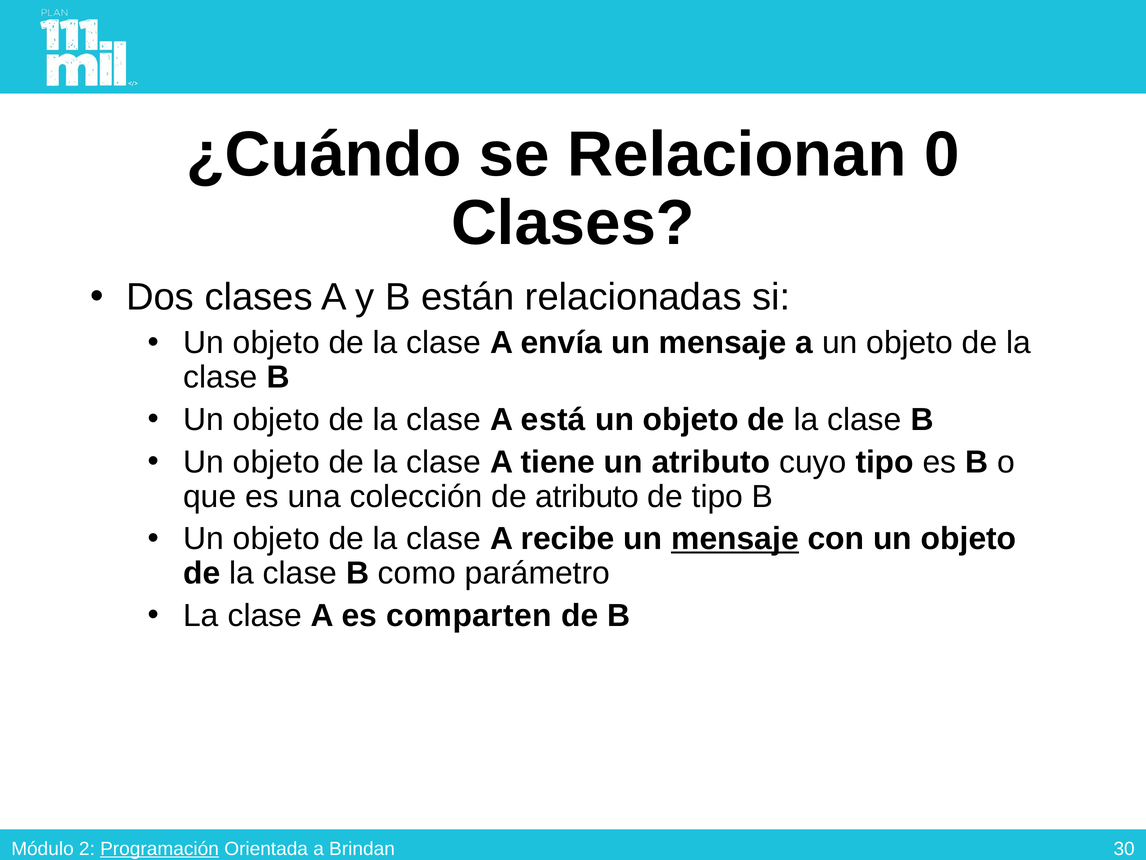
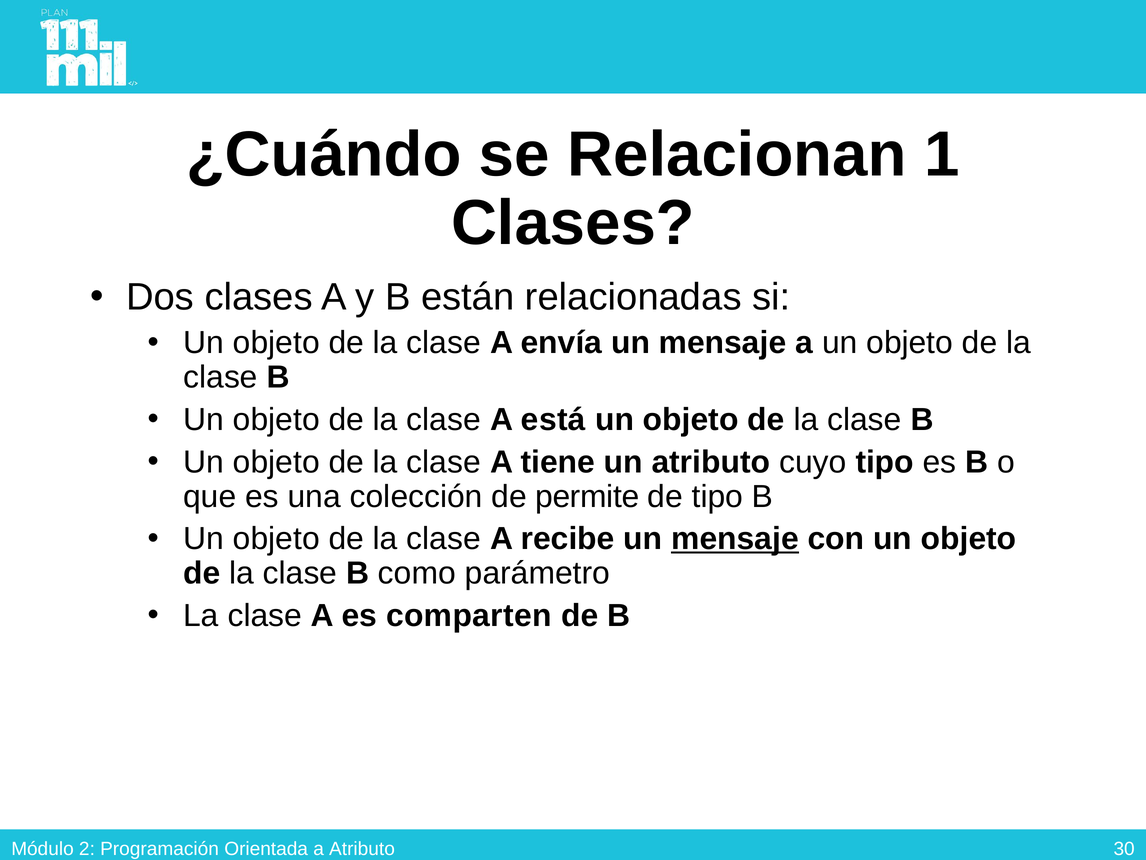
0: 0 -> 1 (942, 154)
de atributo: atributo -> permite (587, 496)
Programación underline: present -> none (160, 848)
a Brindan: Brindan -> Atributo (362, 848)
